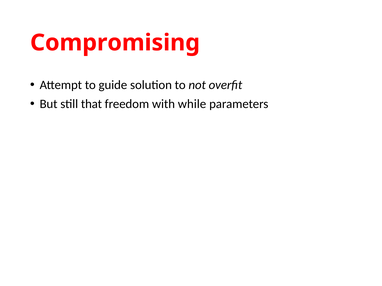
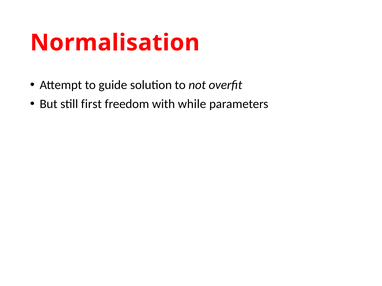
Compromising: Compromising -> Normalisation (115, 43)
that: that -> first (91, 104)
